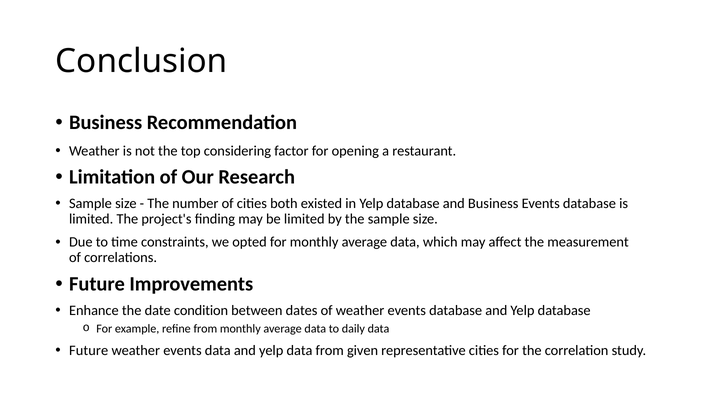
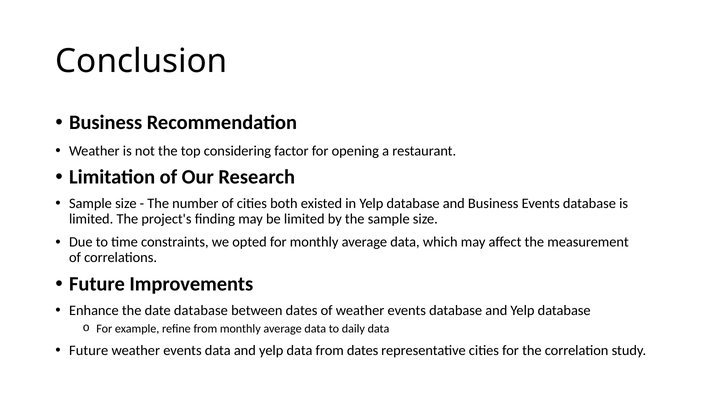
date condition: condition -> database (201, 310)
from given: given -> dates (363, 350)
